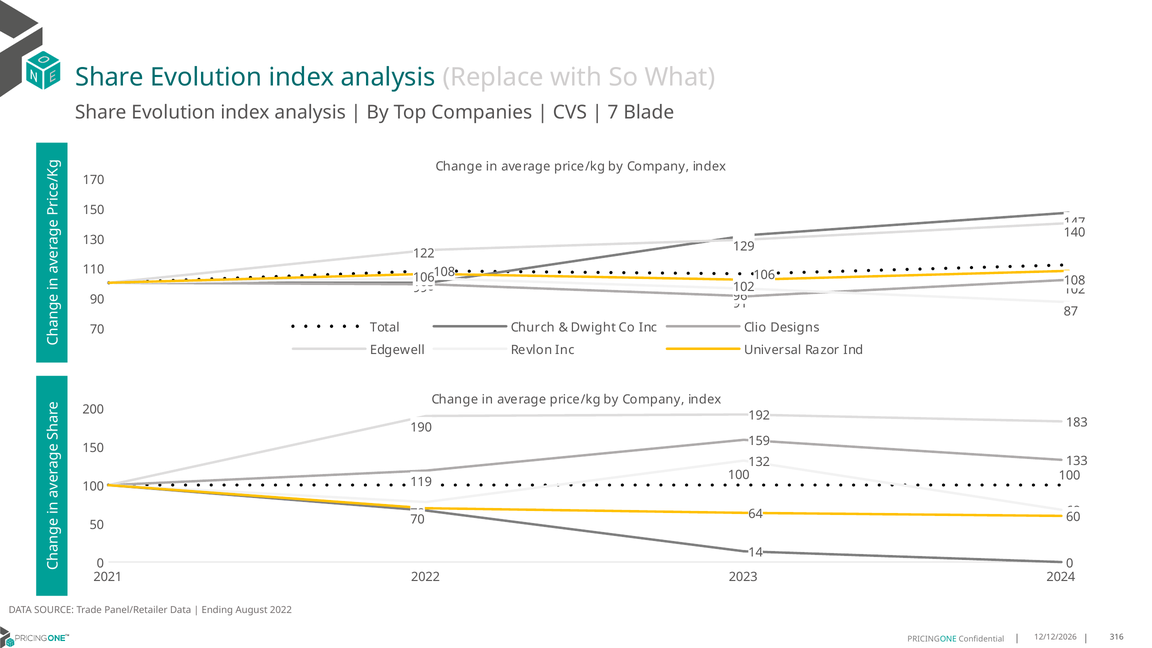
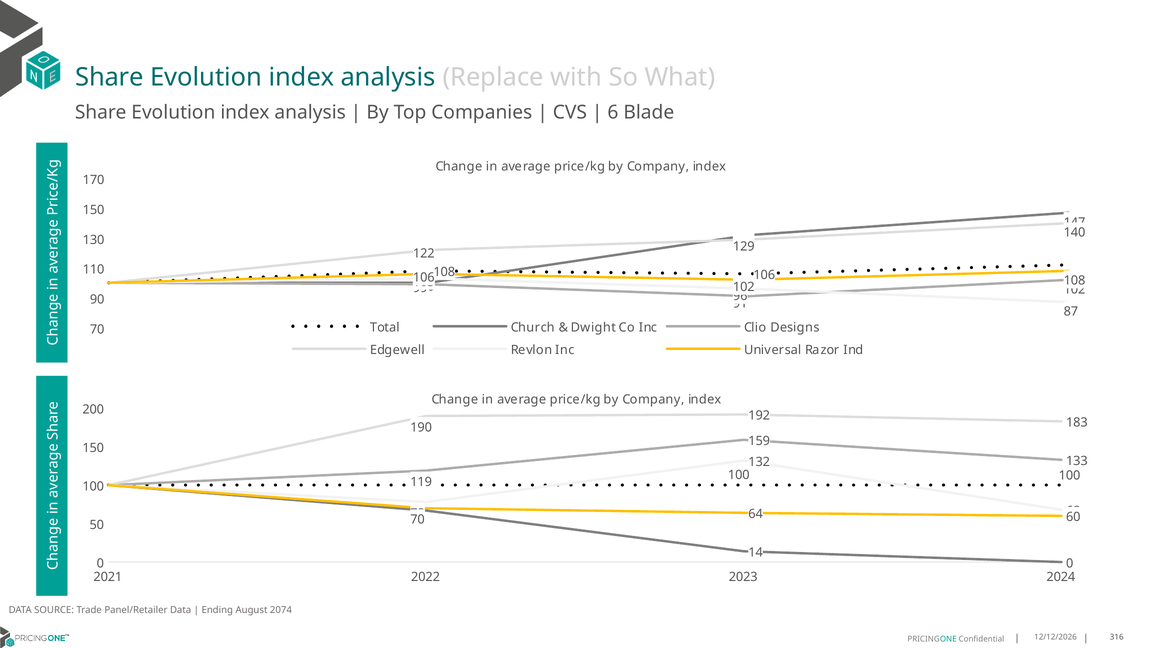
7: 7 -> 6 (613, 112)
August 2022: 2022 -> 2074 (281, 610)
